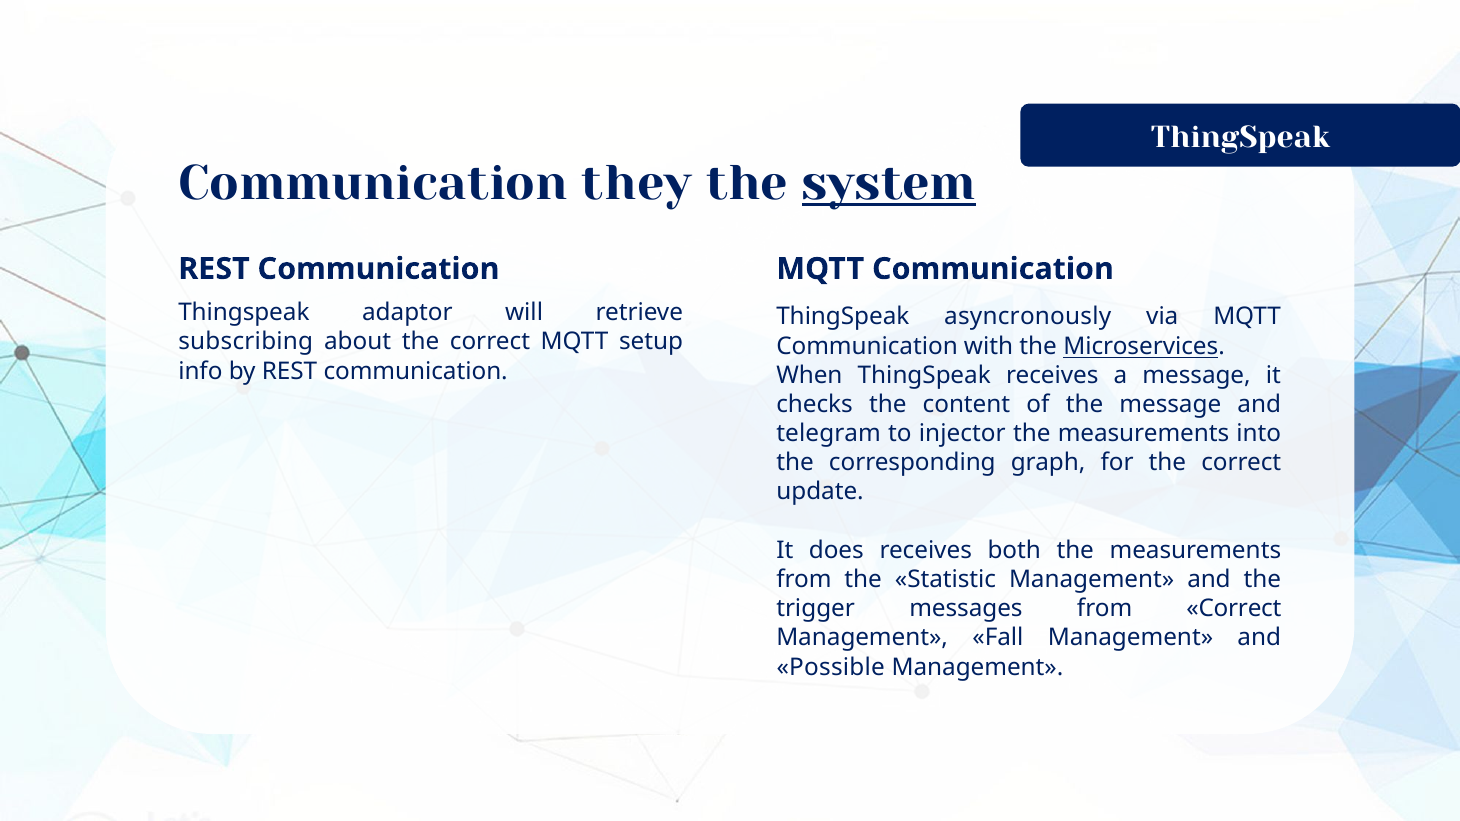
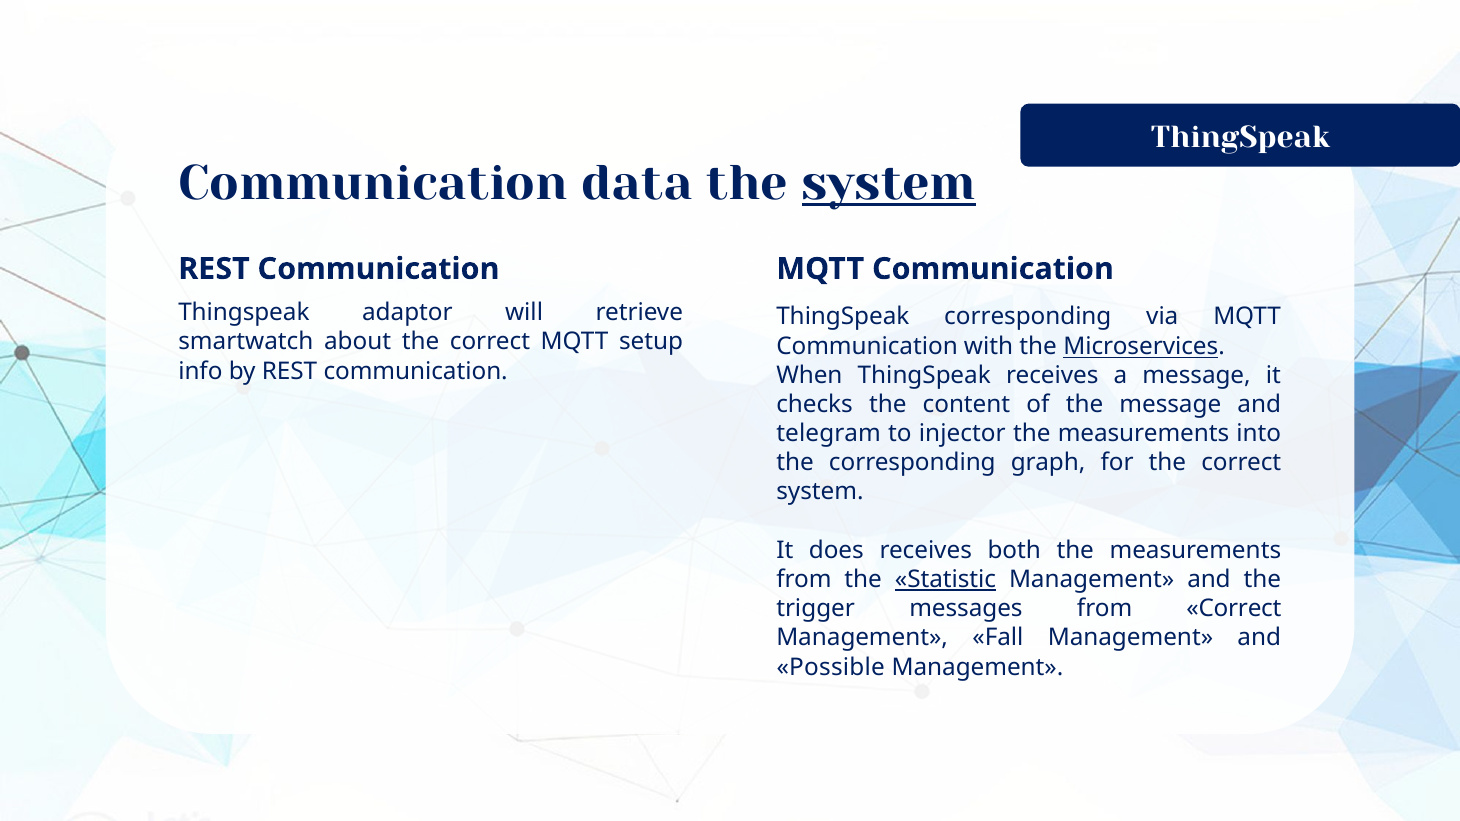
they: they -> data (637, 183)
ThingSpeak asyncronously: asyncronously -> corresponding (1028, 317)
subscribing: subscribing -> smartwatch (246, 342)
update: update -> system (820, 492)
Statistic underline: none -> present (946, 580)
